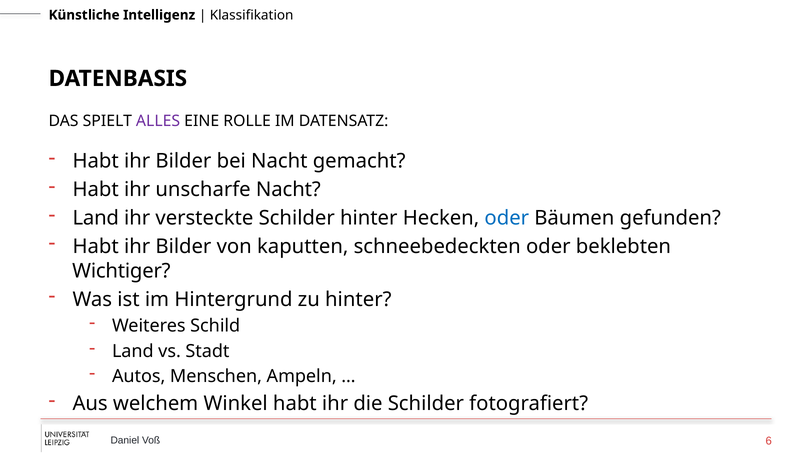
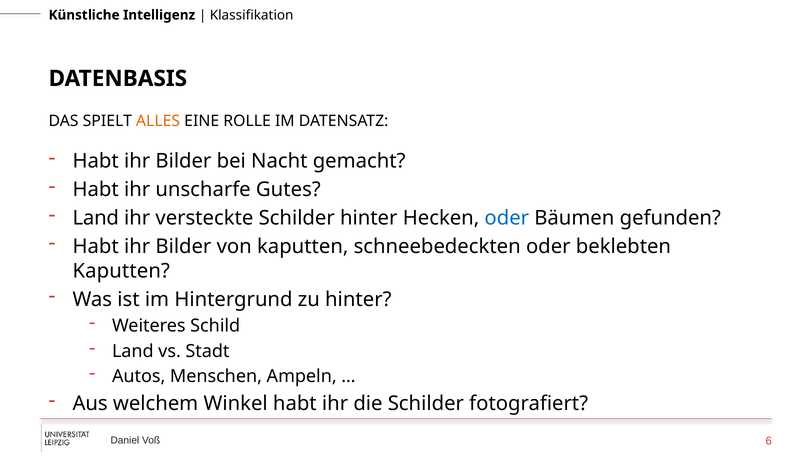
ALLES colour: purple -> orange (158, 121)
unscharfe Nacht: Nacht -> Gutes (288, 190)
Wichtiger: Wichtiger -> Kaputten (121, 271)
